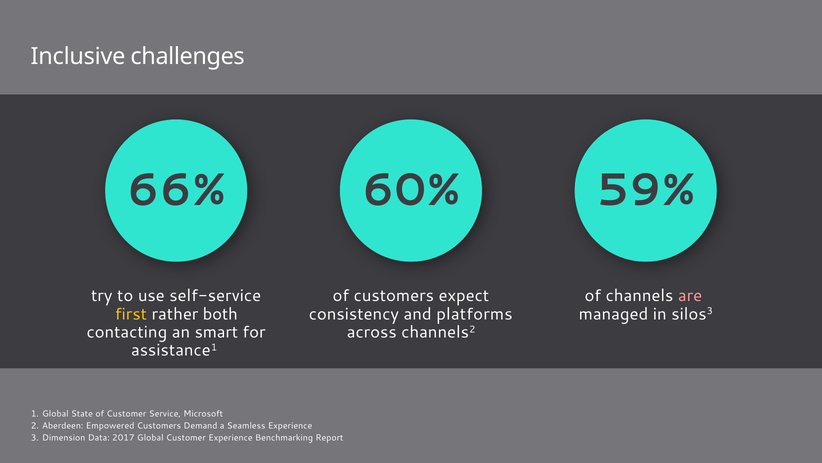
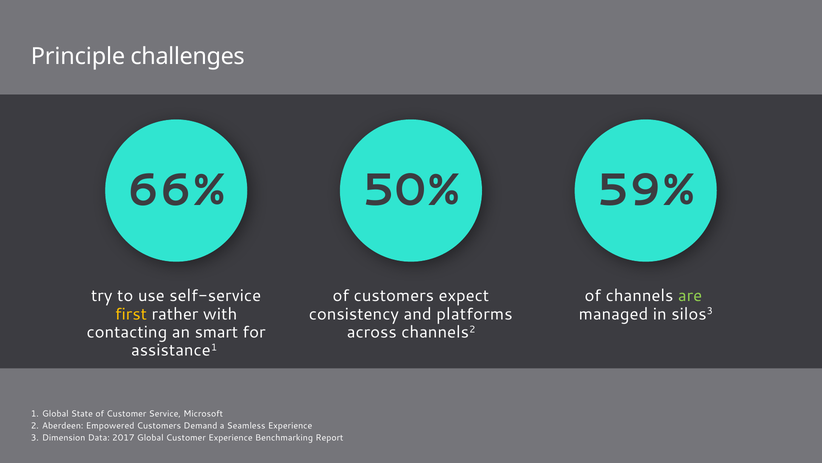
Inclusive: Inclusive -> Principle (78, 56)
60%: 60% -> 50% (411, 190)
are colour: pink -> light green (690, 295)
both: both -> with (220, 314)
